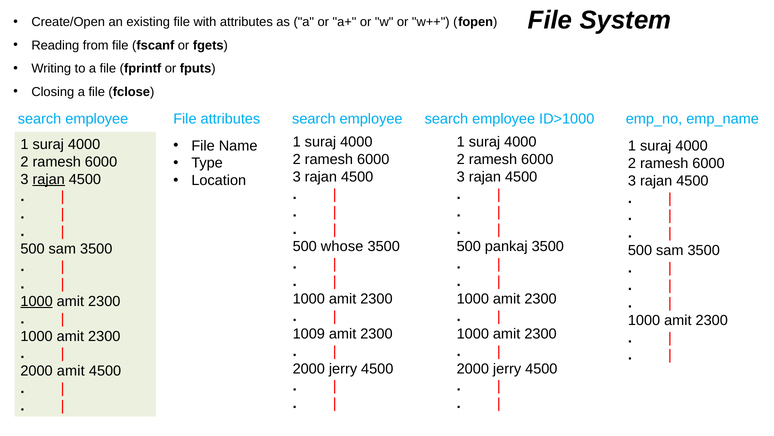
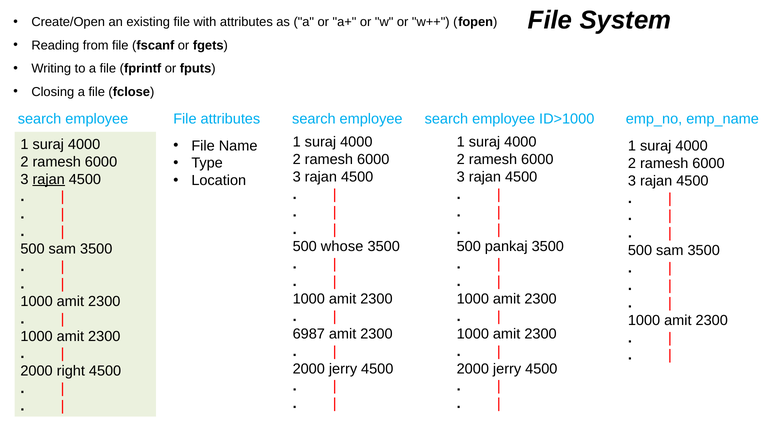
1000 underline: present -> none (37, 301)
1009: 1009 -> 6987 (309, 333)
2000 amit: amit -> right (71, 371)
